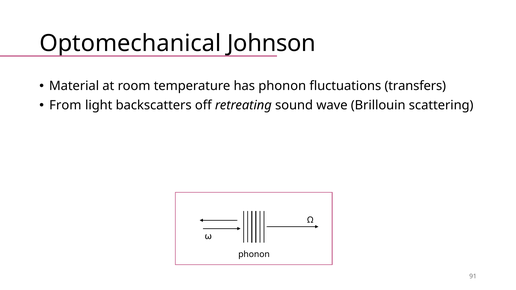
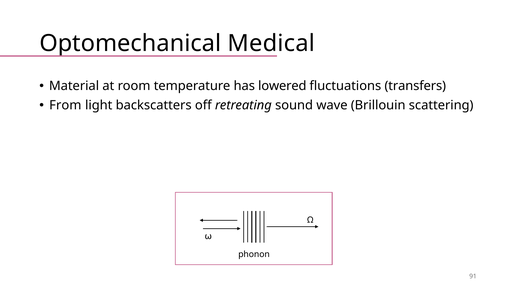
Johnson: Johnson -> Medical (271, 43)
has phonon: phonon -> lowered (282, 86)
